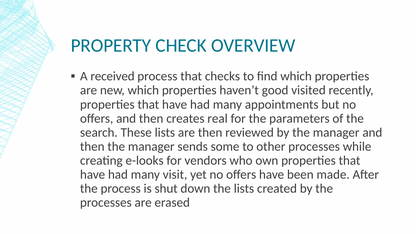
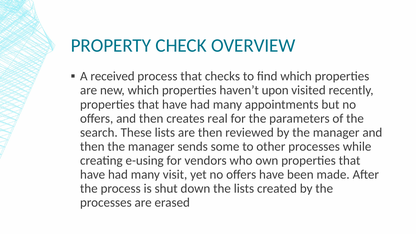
good: good -> upon (275, 90)
e-looks: e-looks -> e-using (145, 161)
